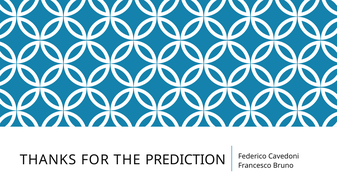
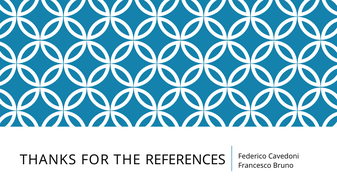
PREDICTION: PREDICTION -> REFERENCES (186, 159)
